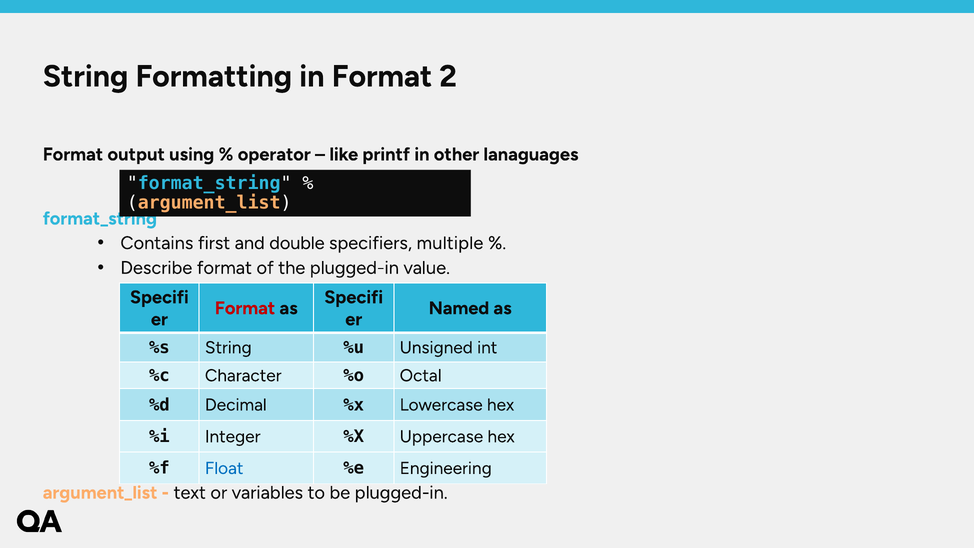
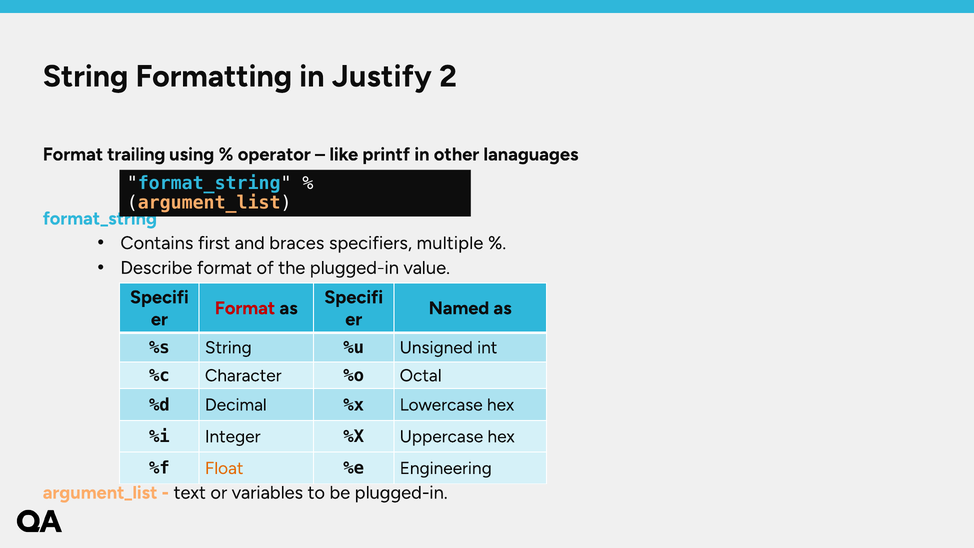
in Format: Format -> Justify (382, 76)
output: output -> trailing (136, 154)
double: double -> braces (297, 243)
Float colour: blue -> orange (224, 468)
